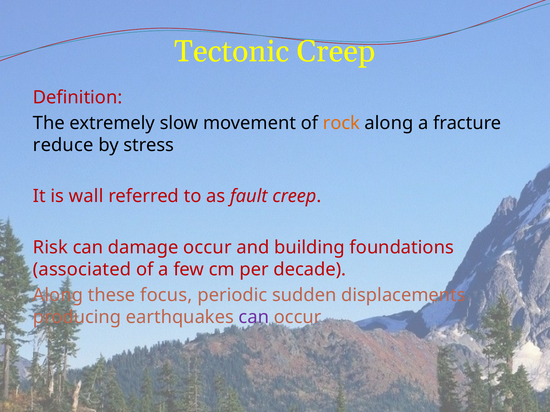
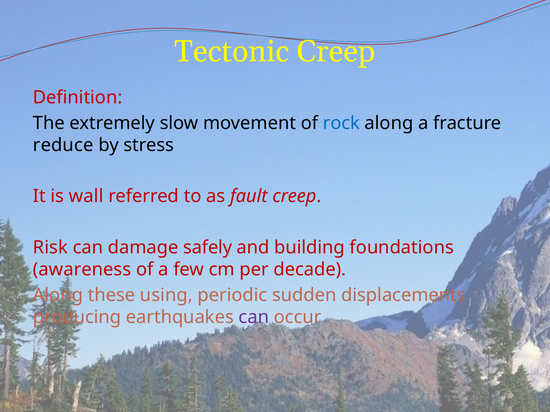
rock colour: orange -> blue (341, 123)
damage occur: occur -> safely (208, 248)
associated: associated -> awareness (82, 270)
focus: focus -> using (166, 295)
